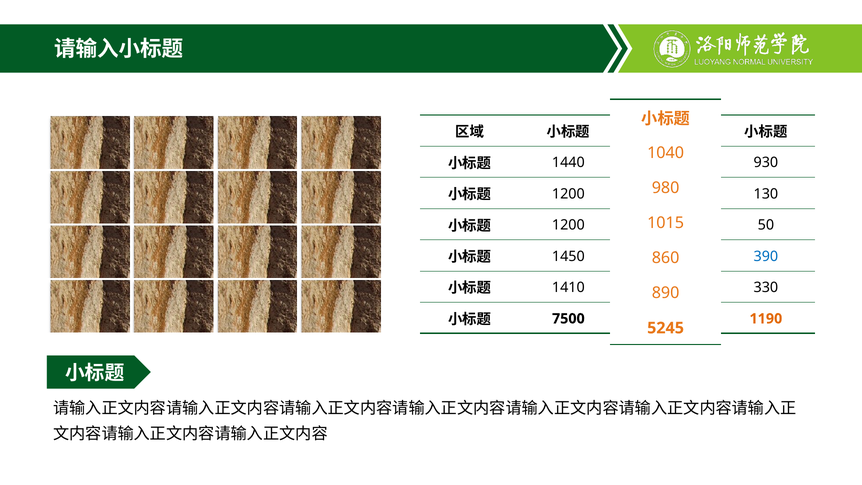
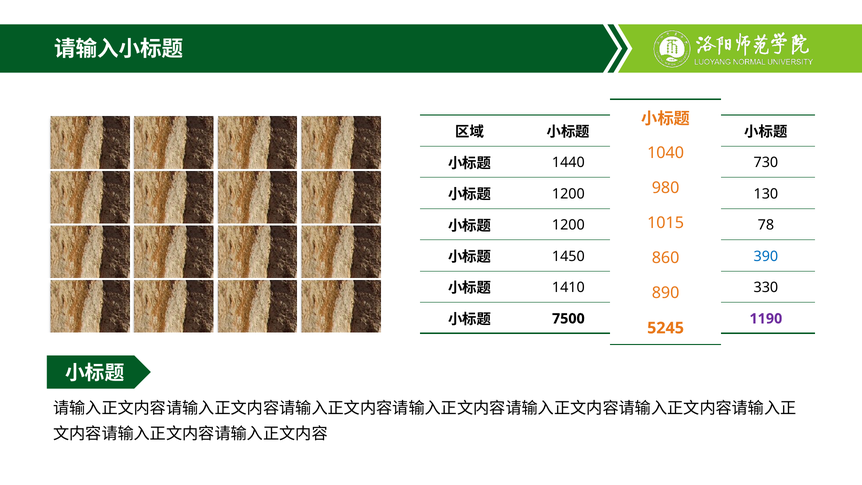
930: 930 -> 730 (766, 163)
50: 50 -> 78 (766, 225)
1190 colour: orange -> purple (766, 319)
